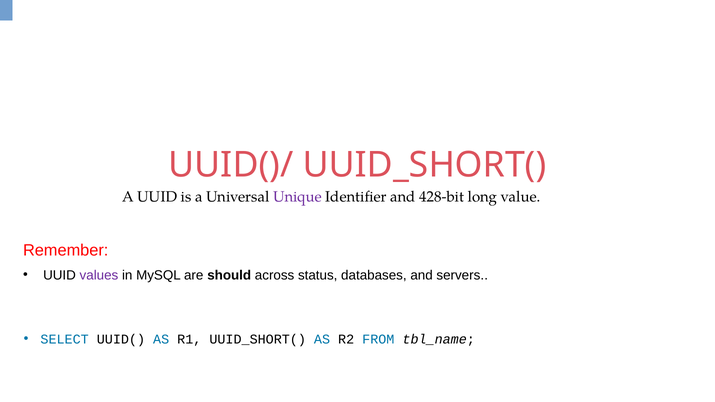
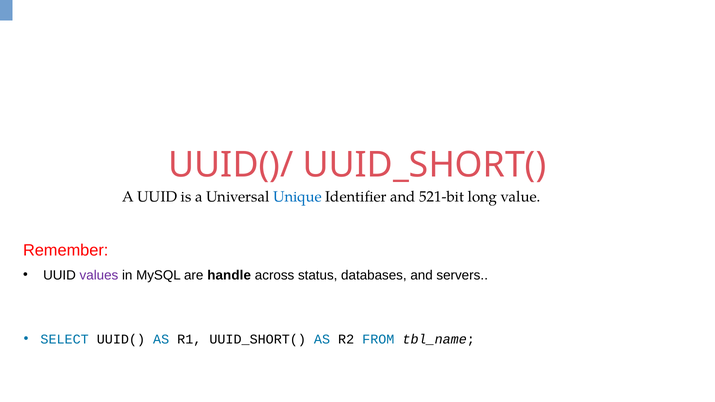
Unique colour: purple -> blue (297, 197)
428-bit: 428-bit -> 521-bit (442, 197)
should: should -> handle (229, 275)
